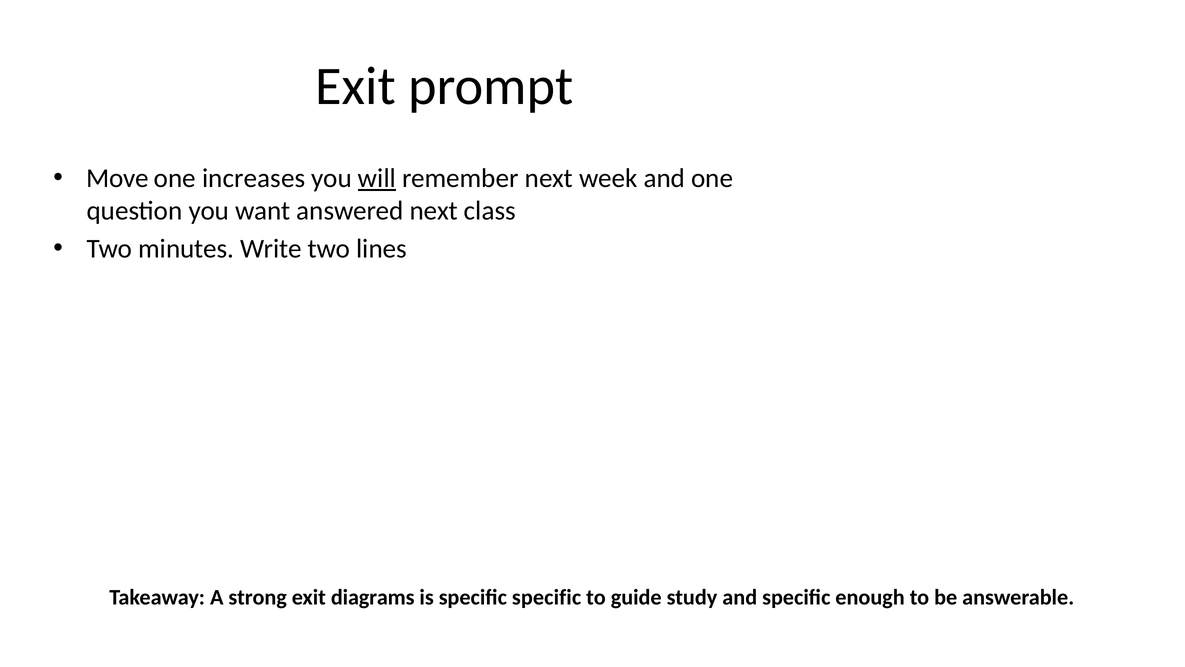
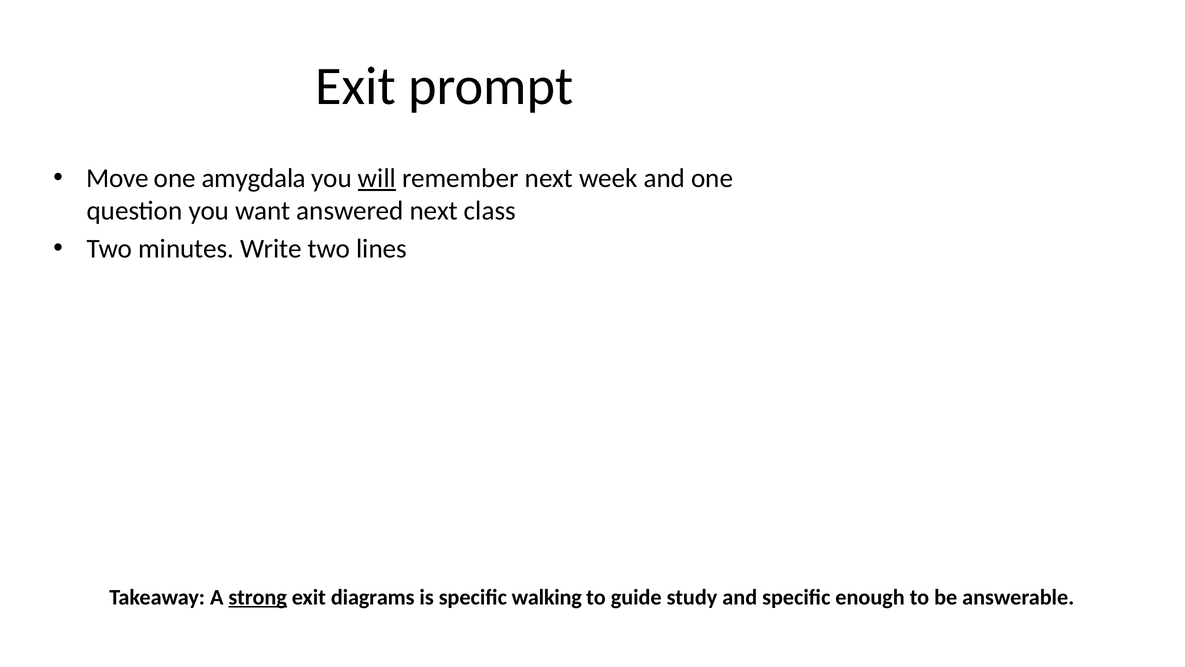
increases: increases -> amygdala (254, 178)
strong underline: none -> present (258, 597)
specific specific: specific -> walking (547, 597)
